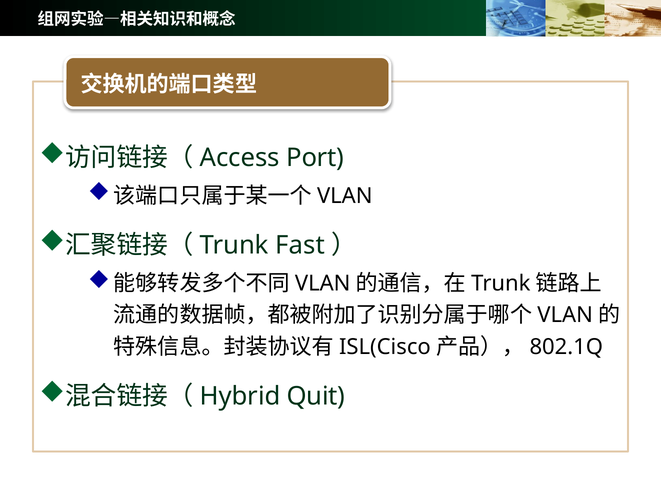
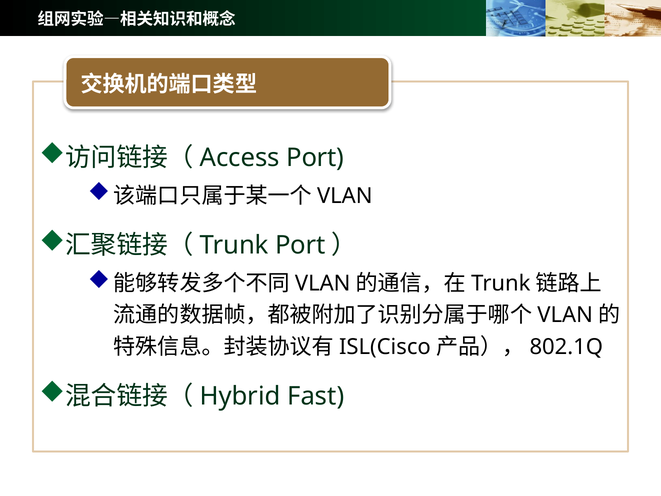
Fast: Fast -> Port (300, 245)
Quit: Quit -> Fast (316, 396)
